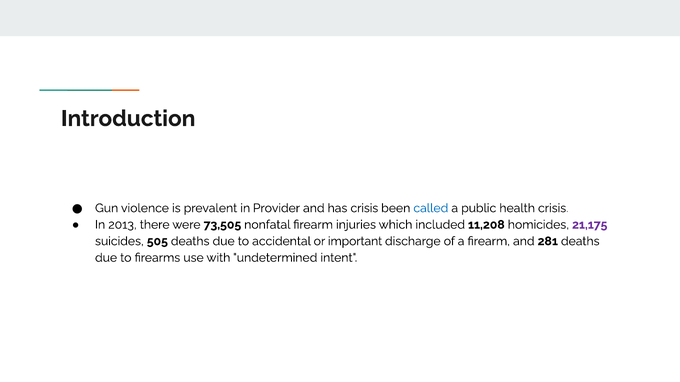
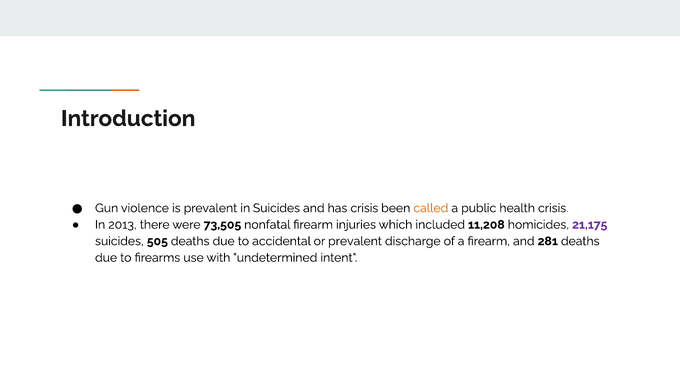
in Provider: Provider -> Suicides (276, 208)
called colour: blue -> orange (431, 208)
or important: important -> prevalent (355, 241)
